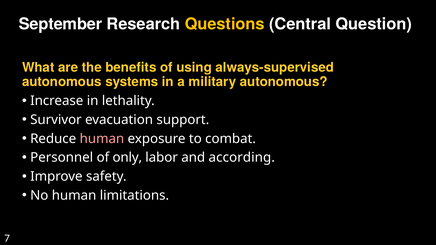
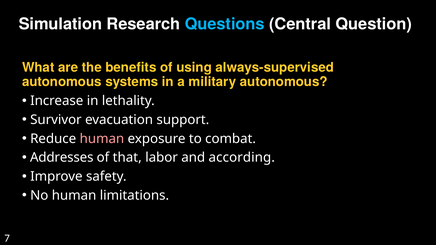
September: September -> Simulation (60, 24)
Questions colour: yellow -> light blue (225, 24)
Personnel: Personnel -> Addresses (62, 158)
only: only -> that (127, 158)
